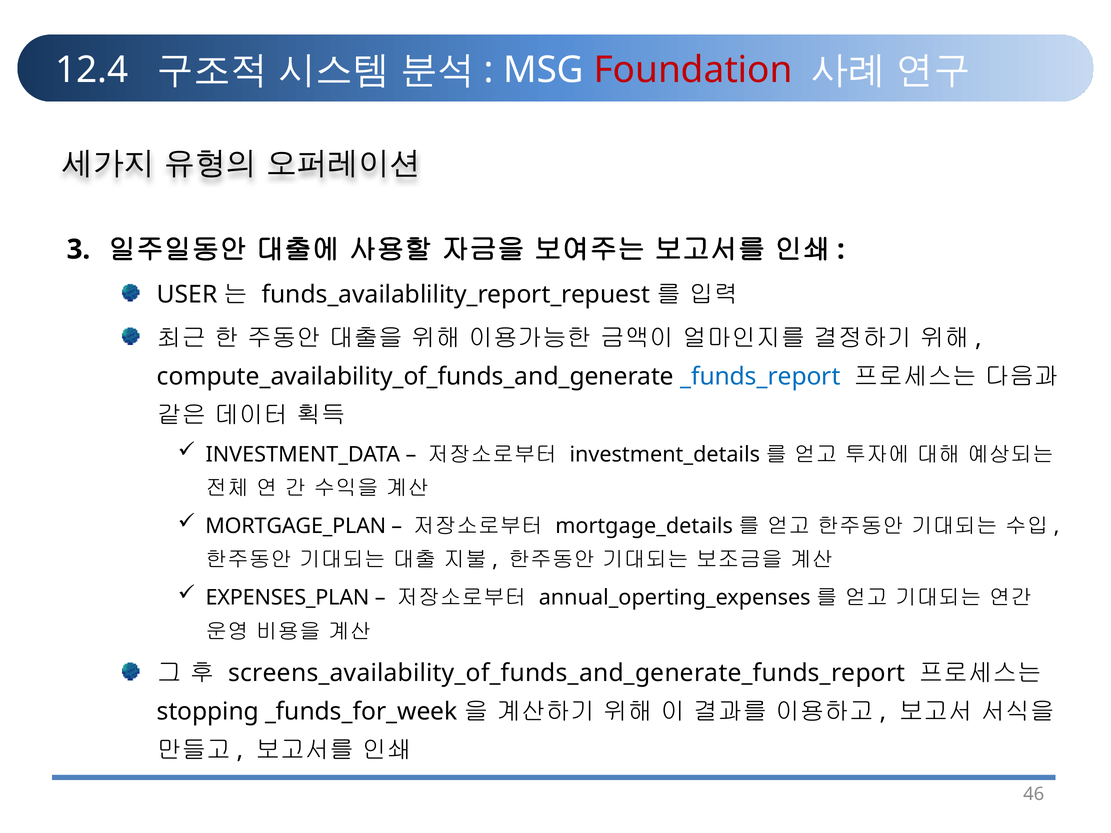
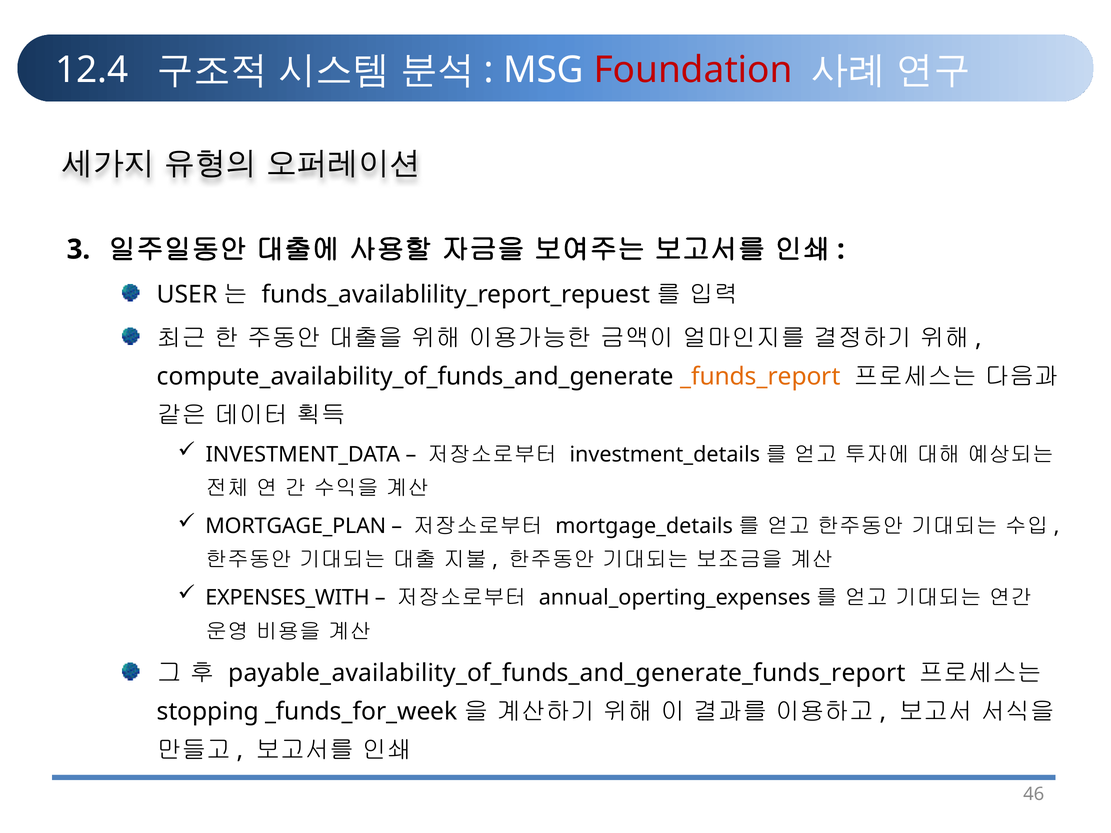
_funds_report colour: blue -> orange (760, 377)
EXPENSES_PLAN: EXPENSES_PLAN -> EXPENSES_WITH (287, 598)
screens_availability_of_funds_and_generate_funds_report: screens_availability_of_funds_and_generate_funds_report -> payable_availability_of_funds_and_generate_funds_report (567, 674)
